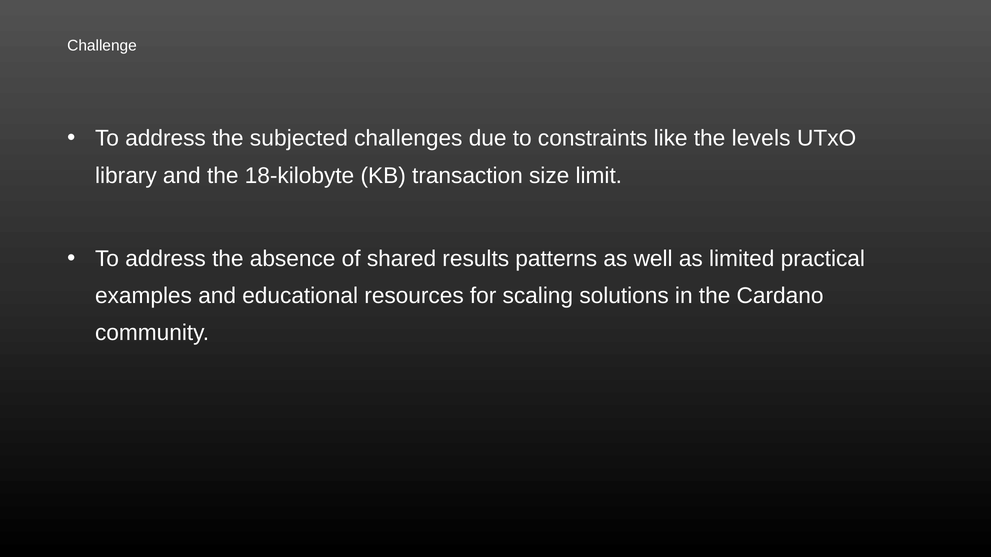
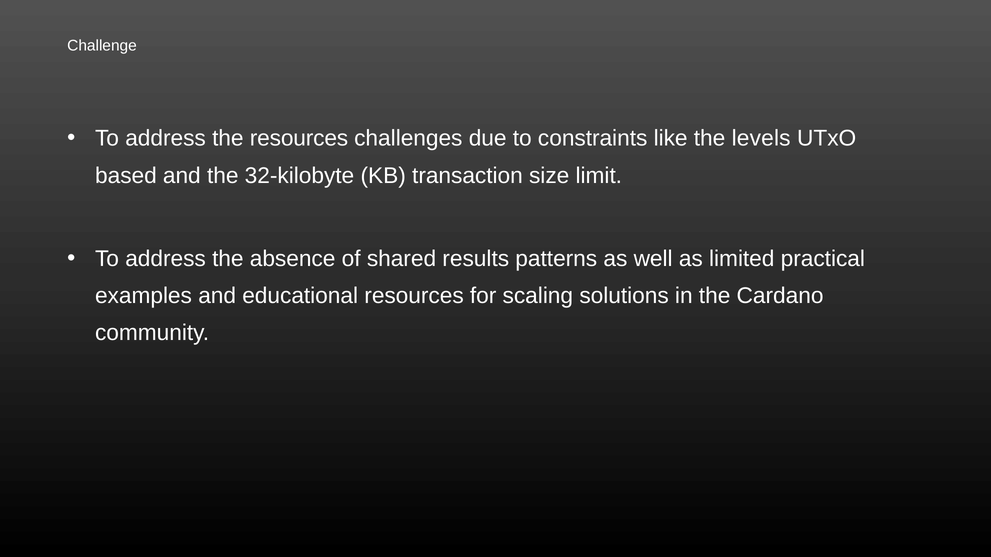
the subjected: subjected -> resources (299, 139)
library: library -> based (126, 176)
18-kilobyte: 18-kilobyte -> 32-kilobyte (299, 176)
